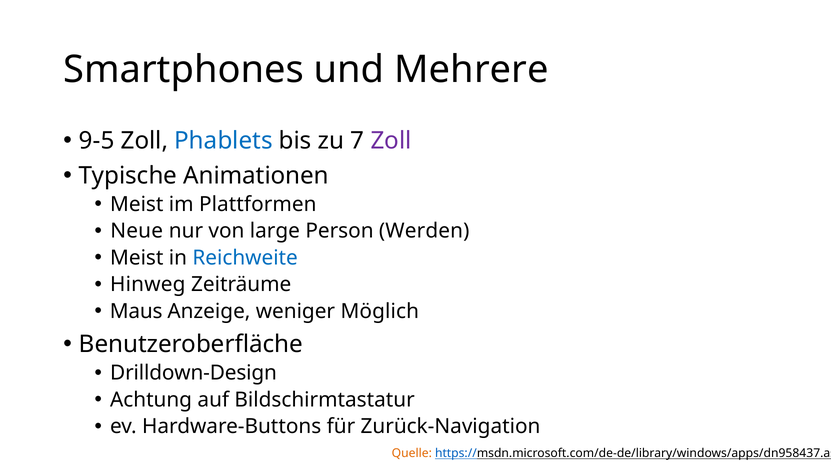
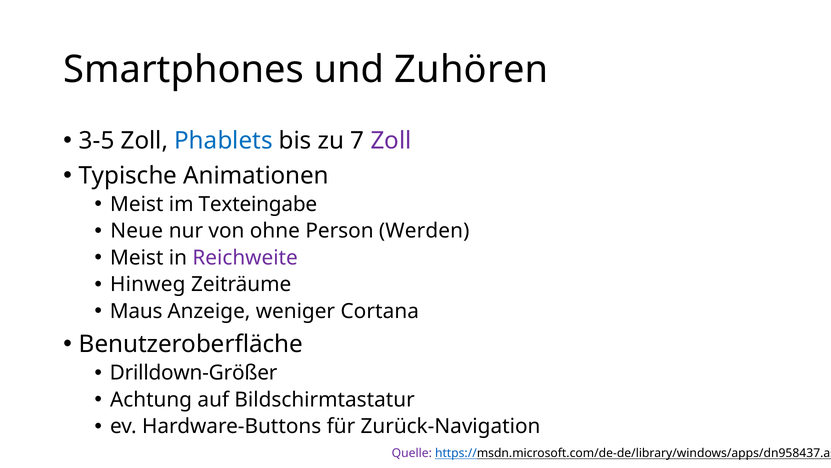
Mehrere: Mehrere -> Zuhören (471, 70)
9-5: 9-5 -> 3-5 (97, 140)
Plattformen: Plattformen -> Texteingabe (258, 204)
large: large -> ohne (275, 231)
Reichweite colour: blue -> purple (245, 257)
Möglich: Möglich -> Cortana (380, 311)
Drilldown-Design: Drilldown-Design -> Drilldown-Größer (194, 373)
Quelle colour: orange -> purple (412, 453)
